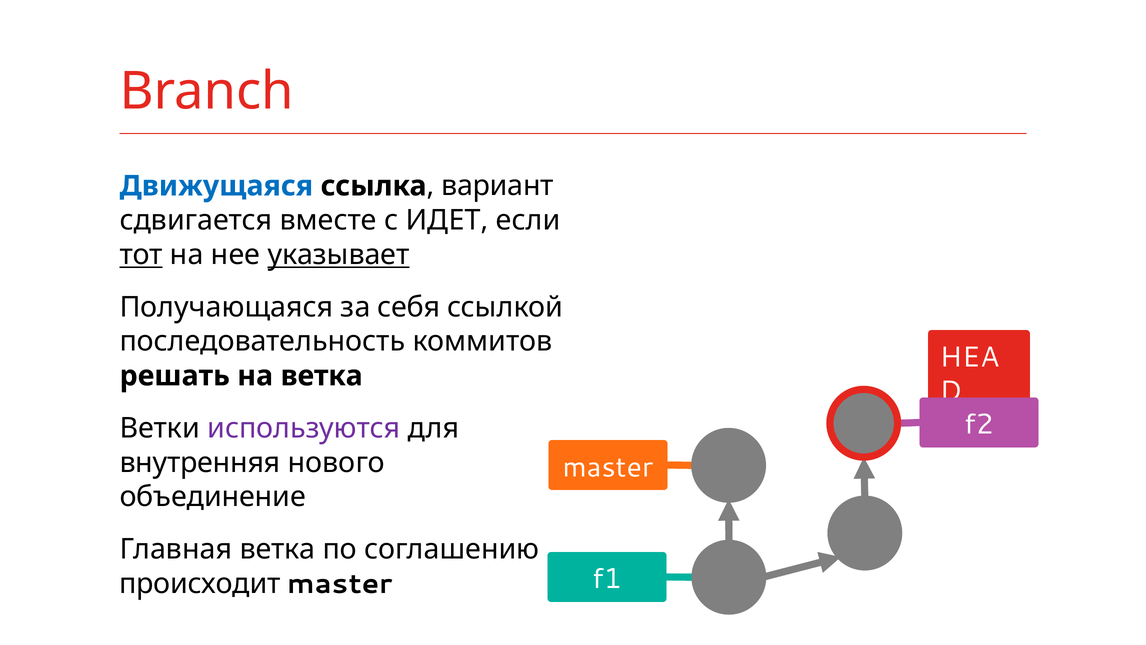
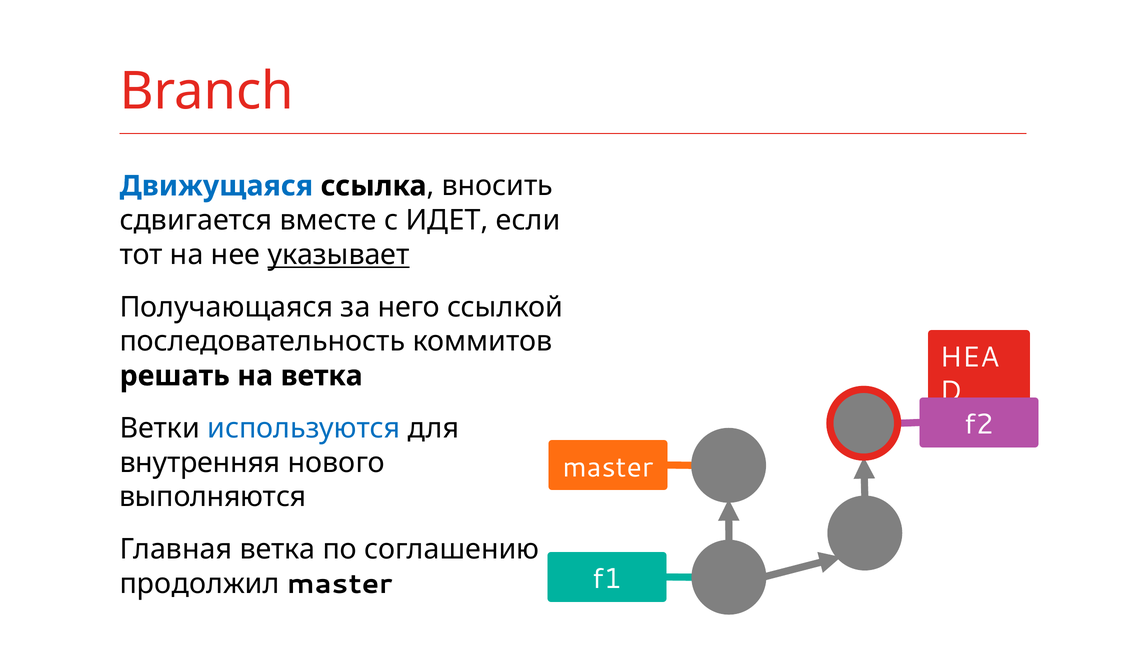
вариант: вариант -> вносить (497, 186)
тот underline: present -> none (141, 255)
себя: себя -> него (409, 307)
используются colour: purple -> blue (304, 428)
объединение: объединение -> выполняются (213, 497)
происходит: происходит -> продолжил (200, 583)
